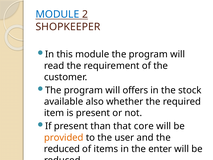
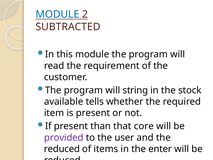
SHOPKEEPER: SHOPKEEPER -> SUBTRACTED (68, 27)
offers: offers -> string (135, 90)
also: also -> tells (95, 101)
provided colour: orange -> purple (64, 137)
